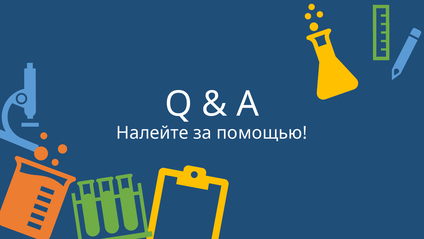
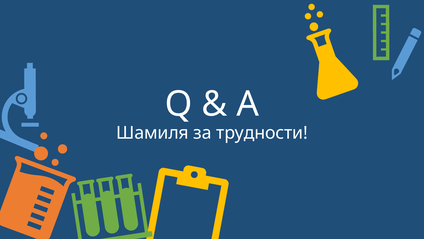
Налейте: Налейте -> Шамиля (153, 133)
помощью: помощью -> трудности (262, 133)
